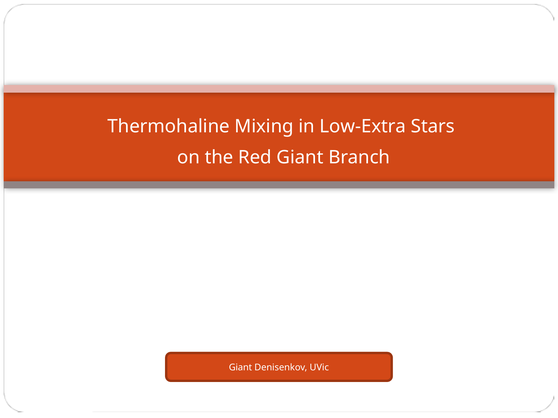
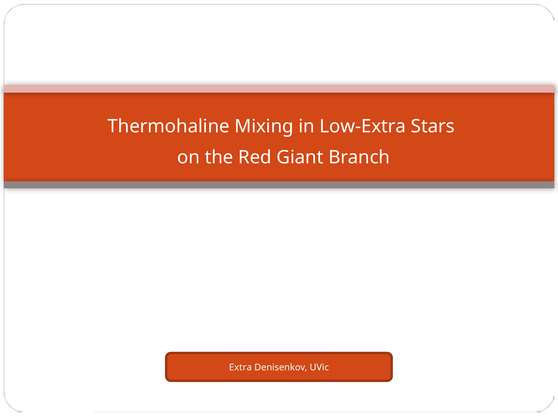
Giant: Giant -> Extra (240, 368)
